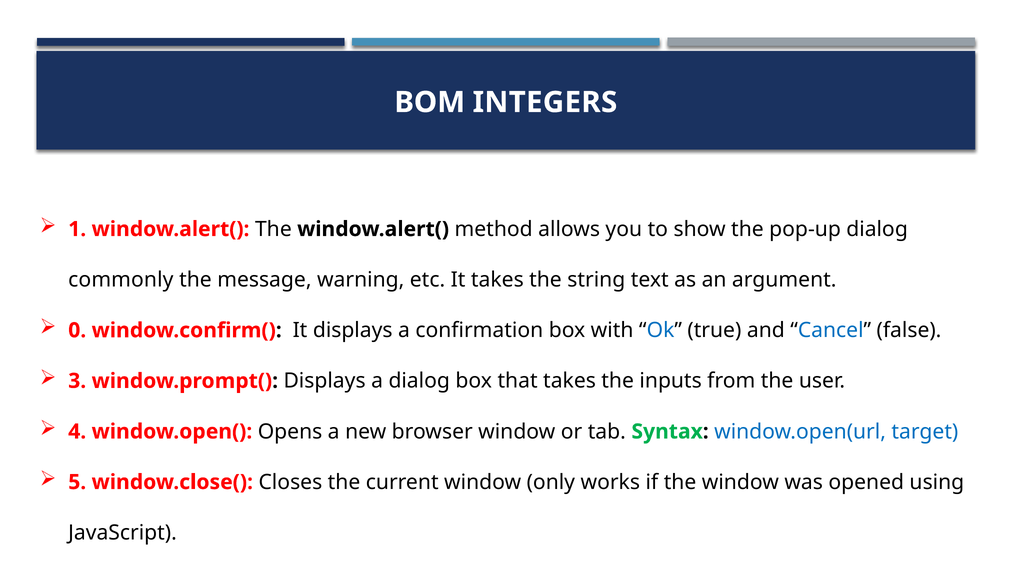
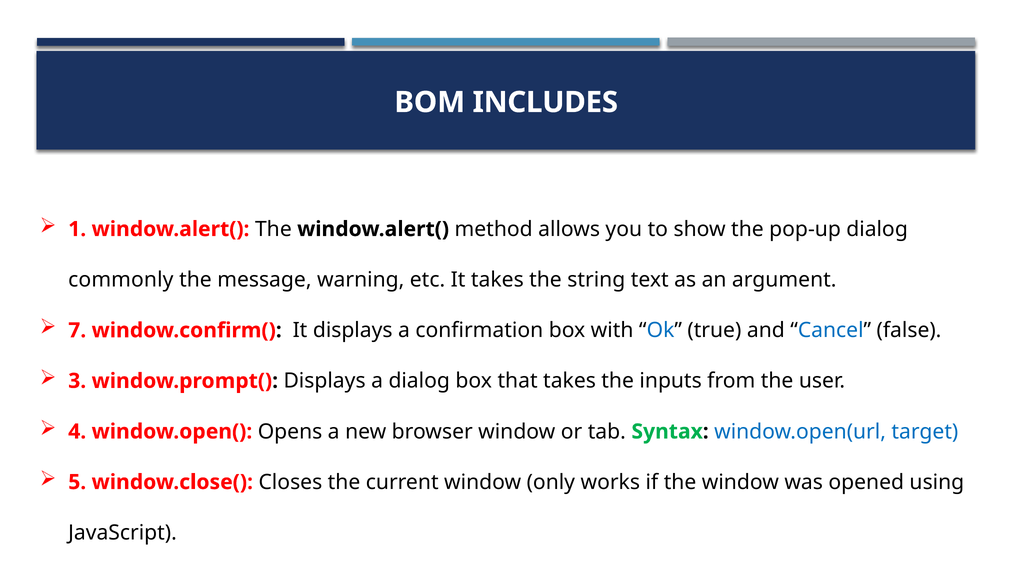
INTEGERS: INTEGERS -> INCLUDES (545, 102)
0: 0 -> 7 (77, 330)
